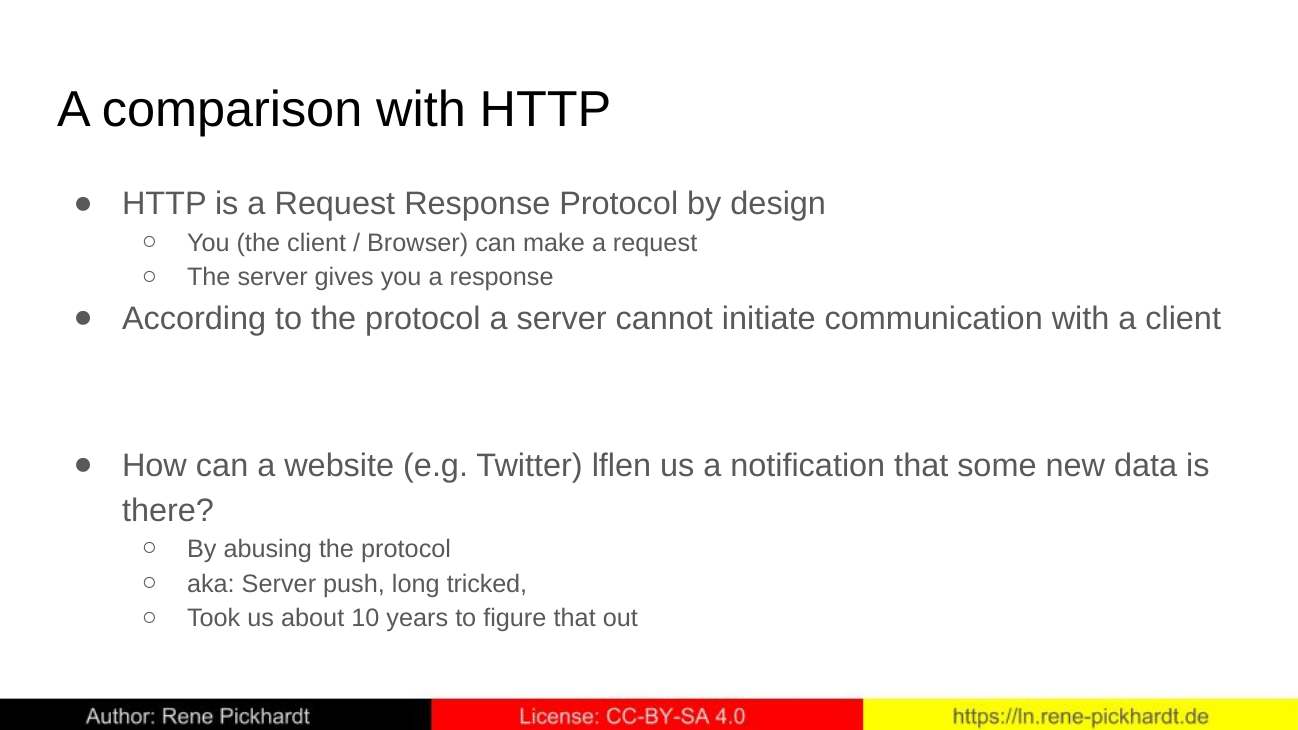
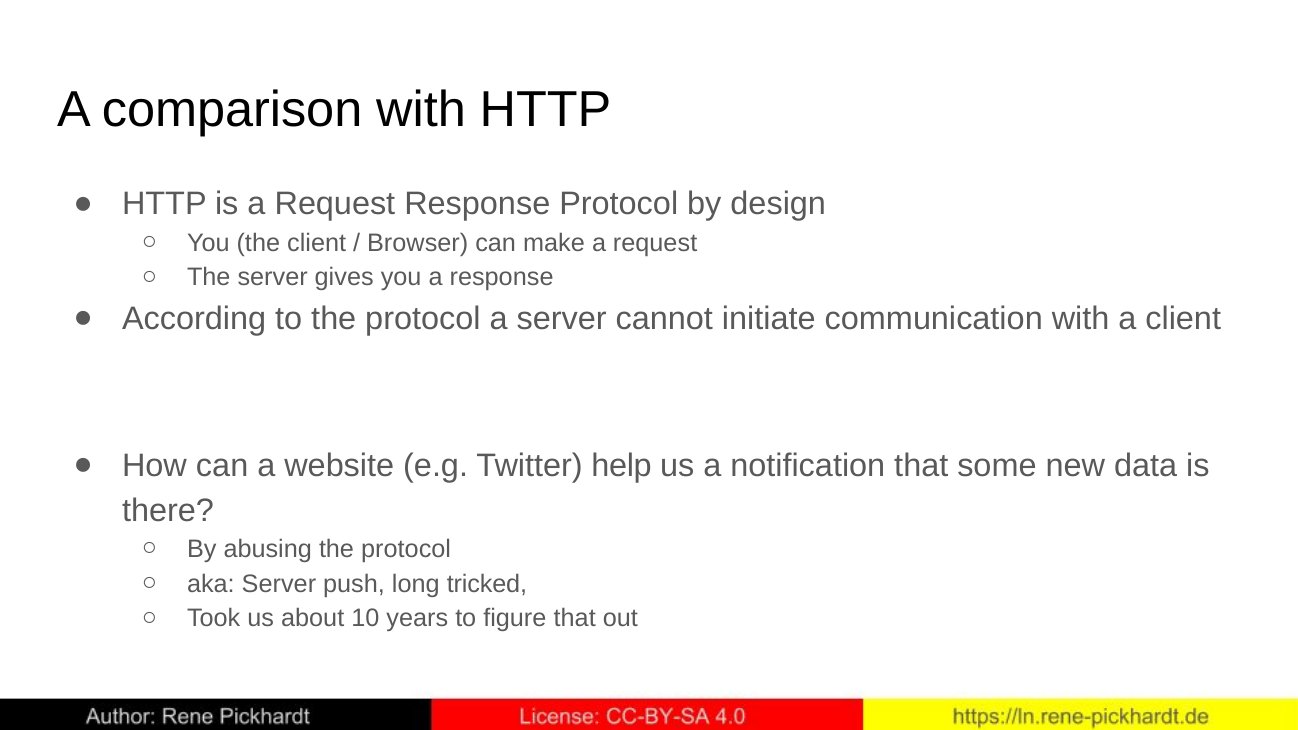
lflen: lflen -> help (622, 466)
